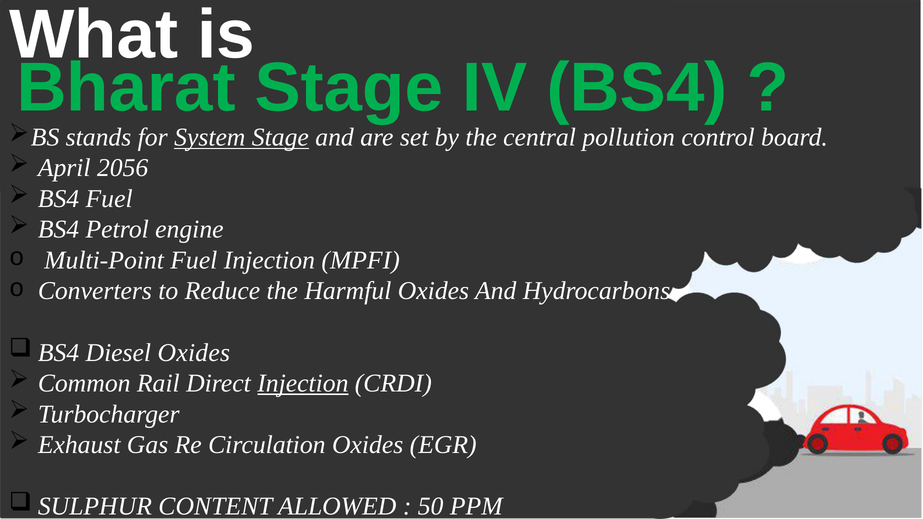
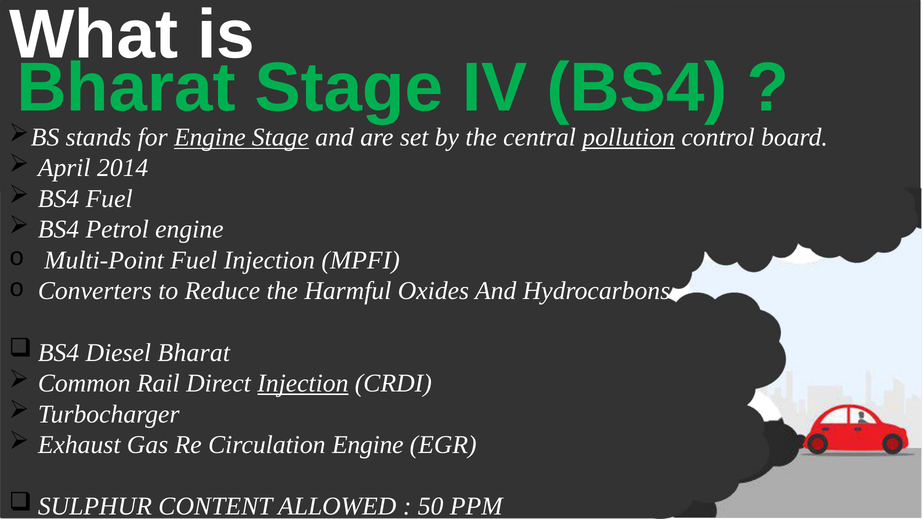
for System: System -> Engine (210, 137)
pollution underline: none -> present (629, 137)
2056: 2056 -> 2014 (123, 168)
Diesel Oxides: Oxides -> Bharat (194, 353)
Circulation Oxides: Oxides -> Engine (368, 445)
